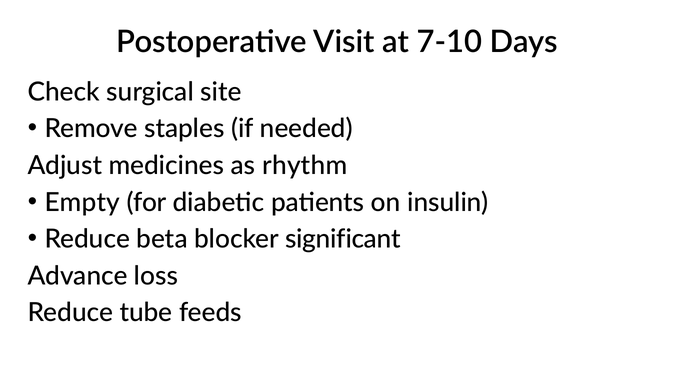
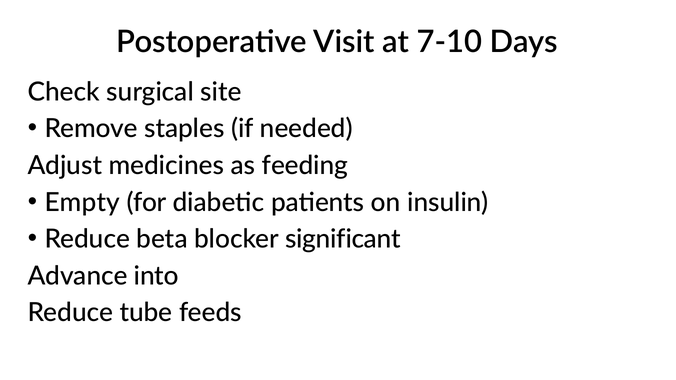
rhythm: rhythm -> feeding (305, 166)
loss: loss -> into (156, 276)
